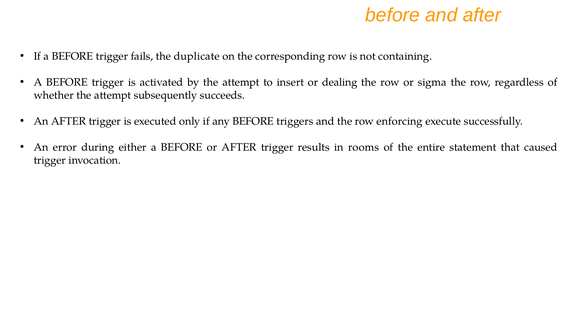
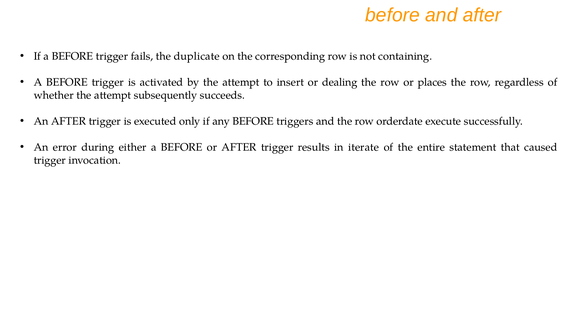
sigma: sigma -> places (432, 82)
enforcing: enforcing -> orderdate (400, 121)
rooms: rooms -> iterate (364, 147)
